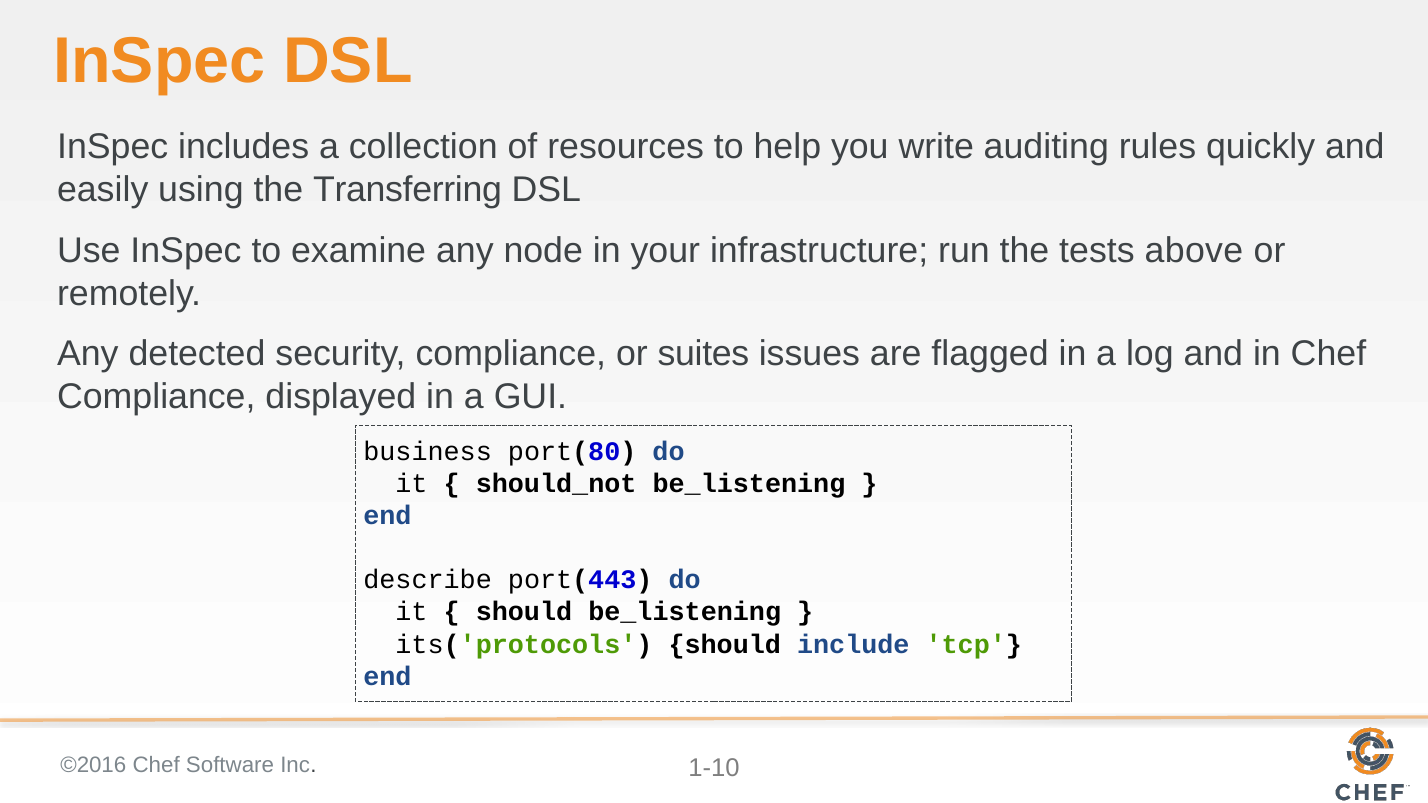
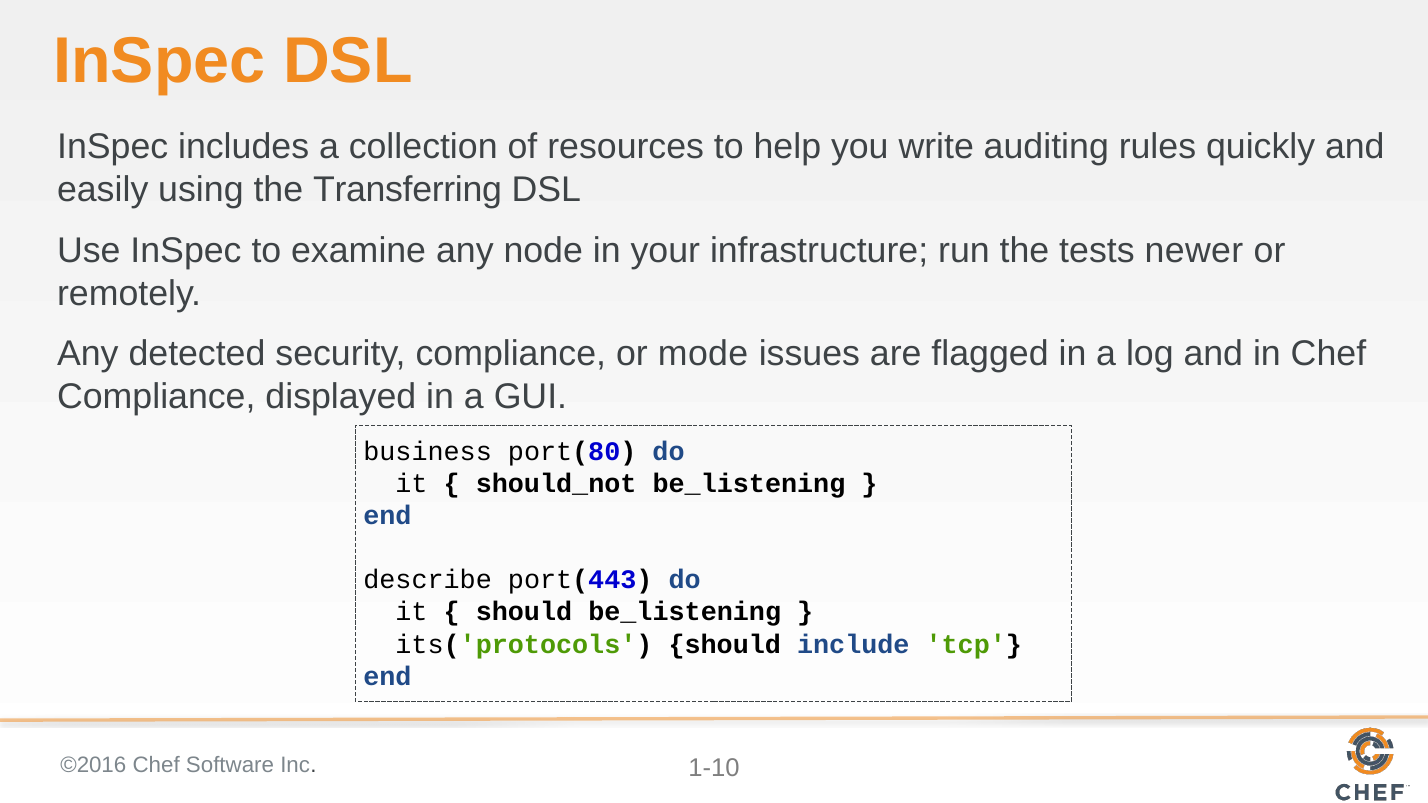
above: above -> newer (1194, 251)
suites: suites -> mode (703, 354)
